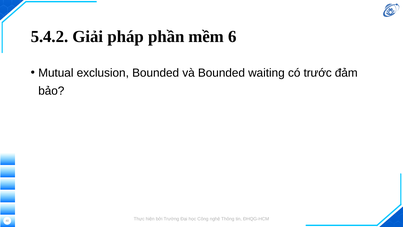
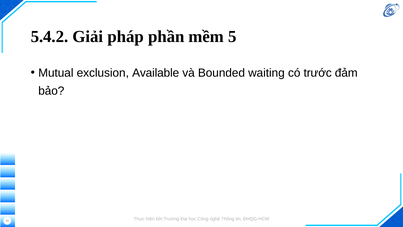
6: 6 -> 5 (232, 37)
exclusion Bounded: Bounded -> Available (156, 73)
